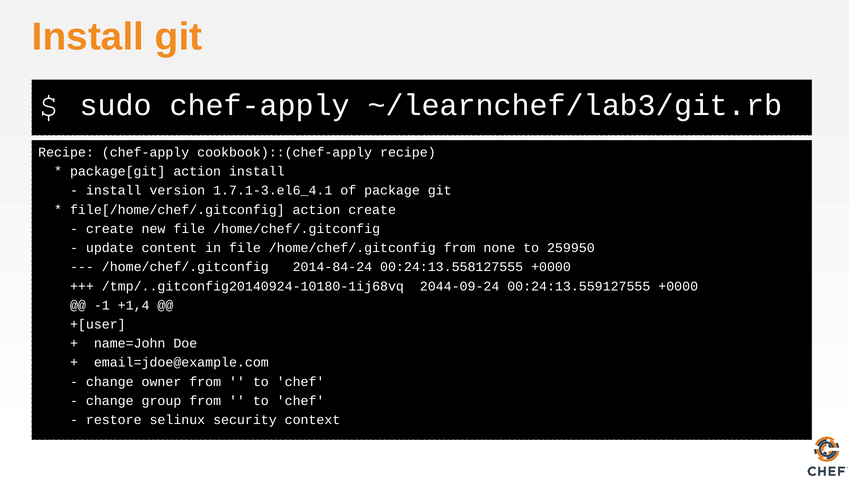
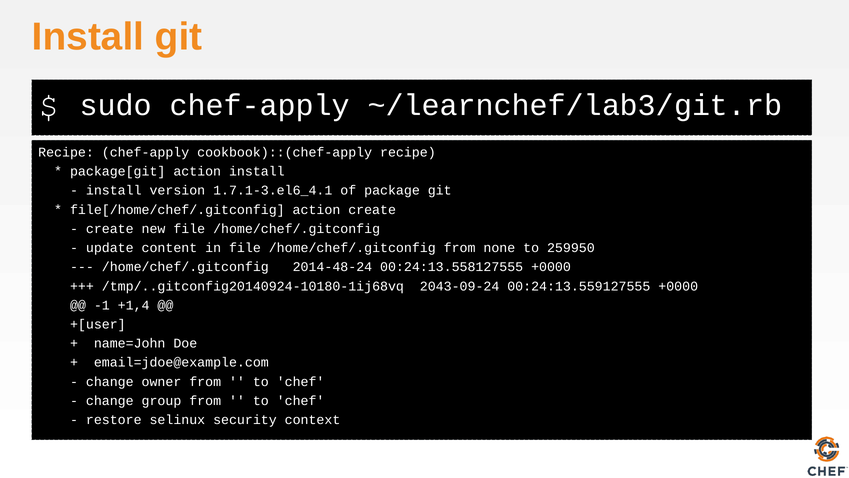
2014-84-24: 2014-84-24 -> 2014-48-24 (332, 267)
2044-09-24: 2044-09-24 -> 2043-09-24 (460, 286)
